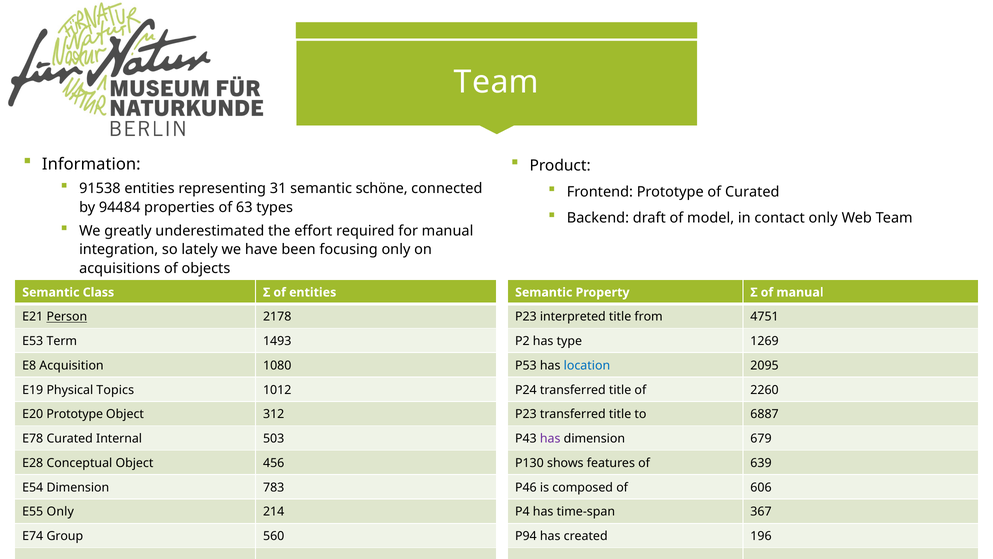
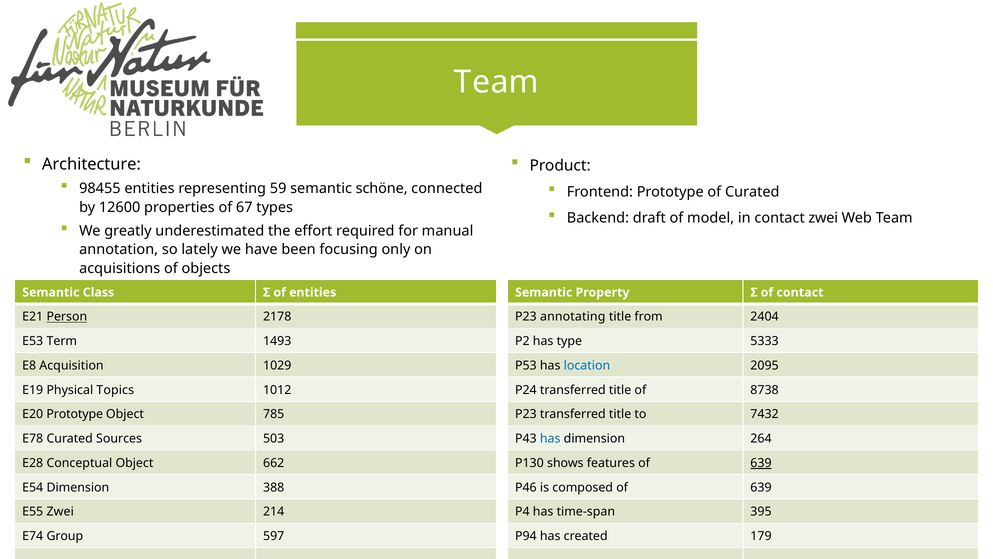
Information: Information -> Architecture (91, 164)
91538: 91538 -> 98455 (100, 188)
31: 31 -> 59 (278, 188)
94484: 94484 -> 12600 (120, 207)
63: 63 -> 67 (244, 207)
contact only: only -> zwei (823, 218)
integration: integration -> annotation (119, 249)
of manual: manual -> contact (800, 292)
interpreted: interpreted -> annotating (573, 317)
4751: 4751 -> 2404 (765, 317)
1269: 1269 -> 5333 (765, 341)
1080: 1080 -> 1029 (277, 365)
2260: 2260 -> 8738 (765, 390)
312: 312 -> 785 (274, 414)
6887: 6887 -> 7432 (765, 414)
Internal: Internal -> Sources (119, 438)
has colour: purple -> blue (550, 438)
679: 679 -> 264 (761, 438)
456: 456 -> 662 (274, 463)
639 underline: none -> present (761, 463)
783: 783 -> 388 (274, 487)
composed of 606: 606 -> 639 (761, 487)
E55 Only: Only -> Zwei (60, 511)
367: 367 -> 395 (761, 511)
560: 560 -> 597 (274, 536)
196: 196 -> 179 (761, 536)
